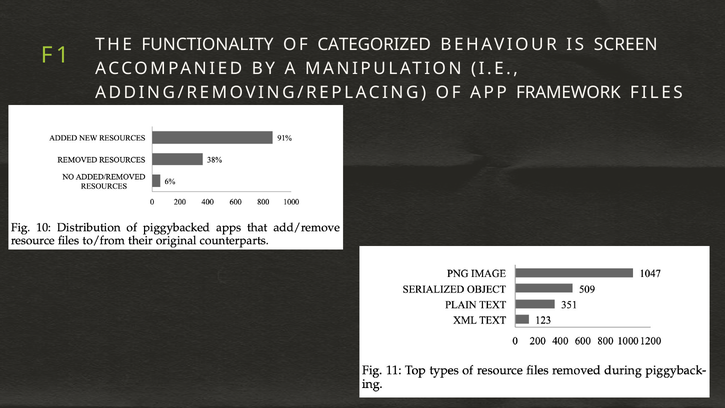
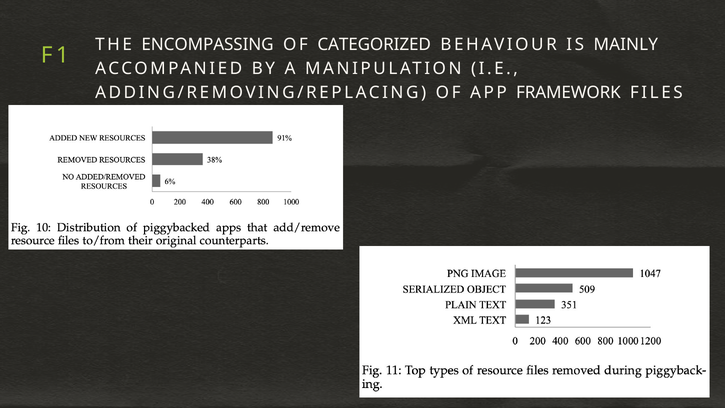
FUNCTIONALITY: FUNCTIONALITY -> ENCOMPASSING (208, 45)
SCREEN: SCREEN -> MAINLY (626, 45)
